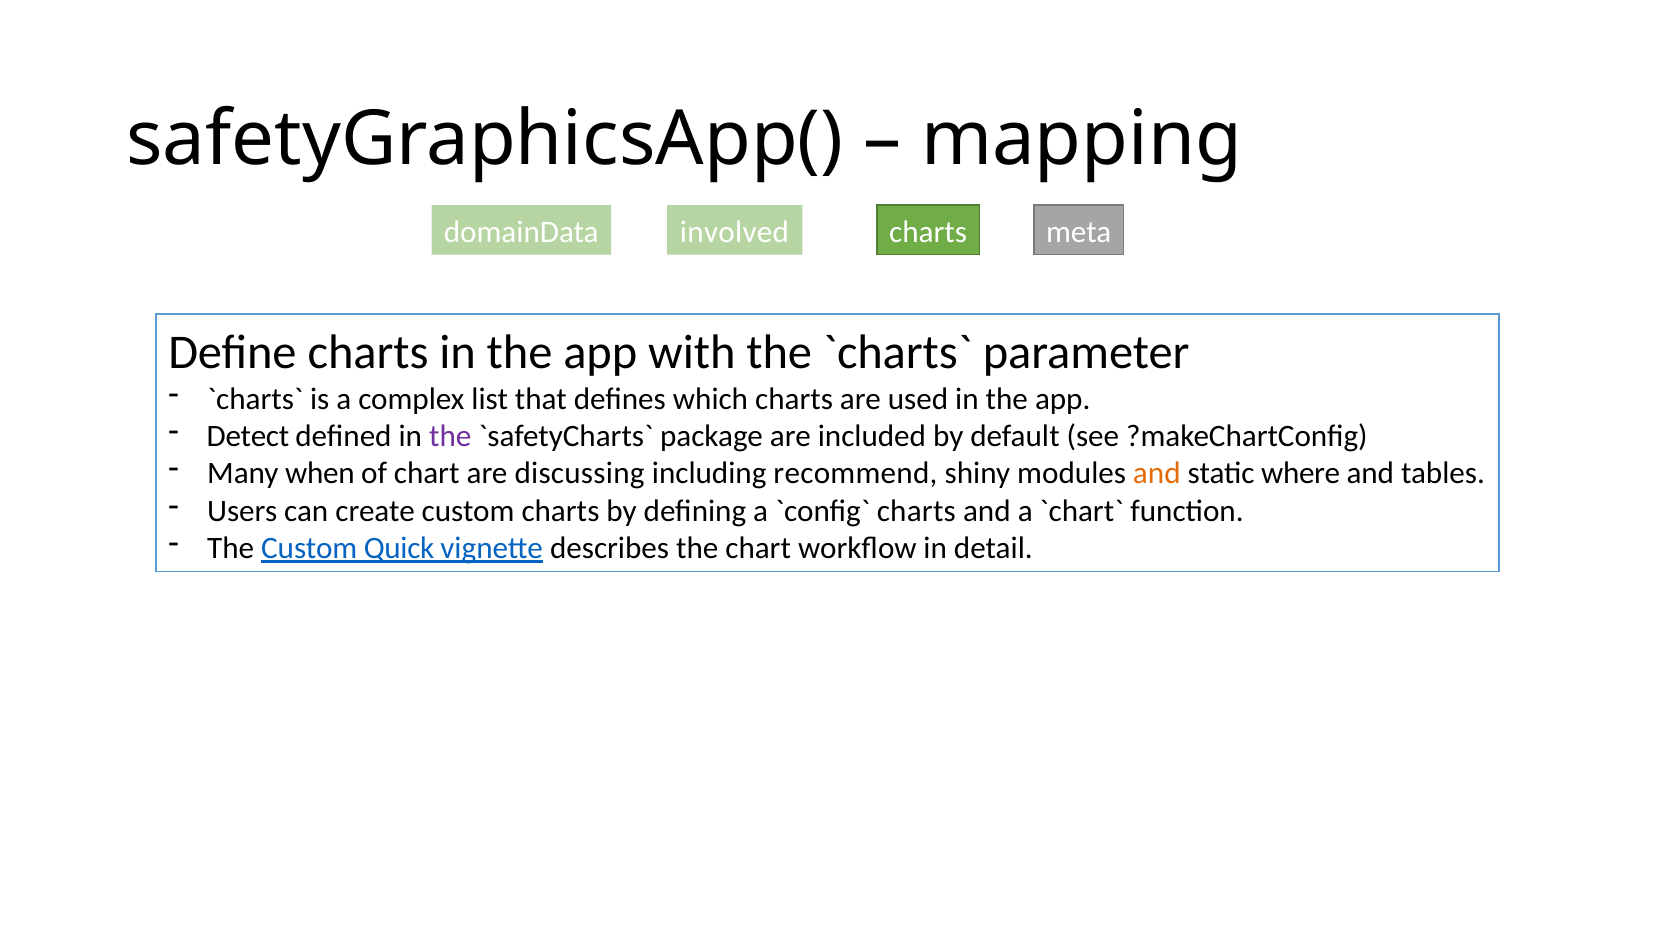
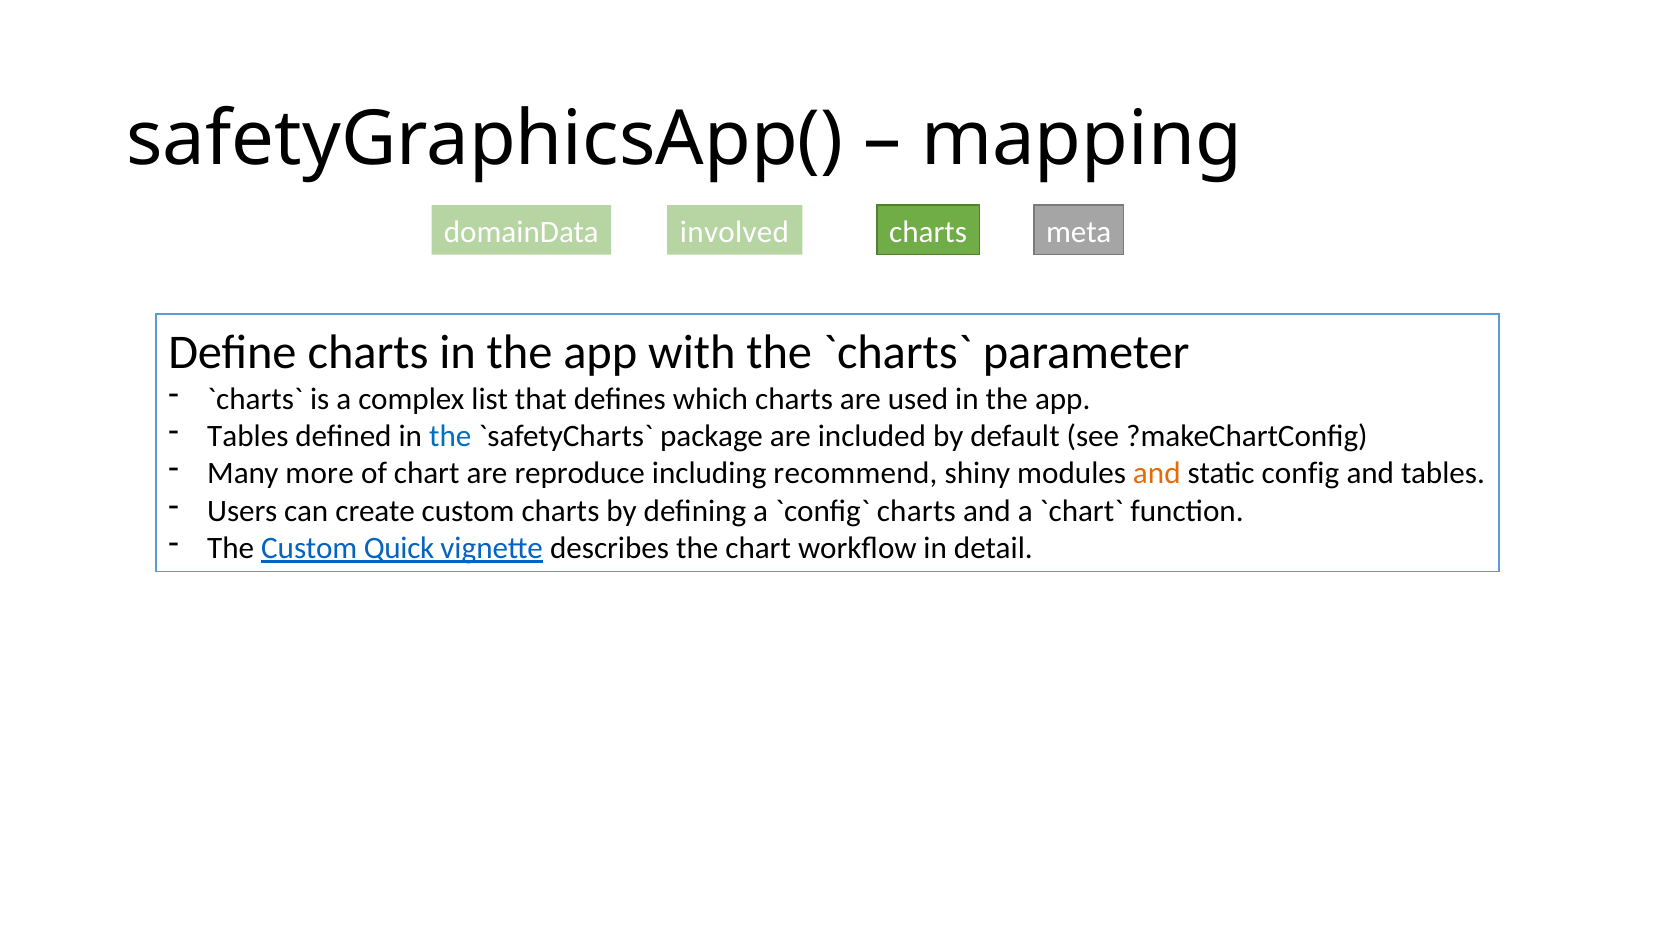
Detect: Detect -> Tables (248, 436)
the colour: purple -> blue (450, 436)
when: when -> more (320, 474)
discussing: discussing -> reproduce (580, 474)
where: where -> config (1300, 474)
